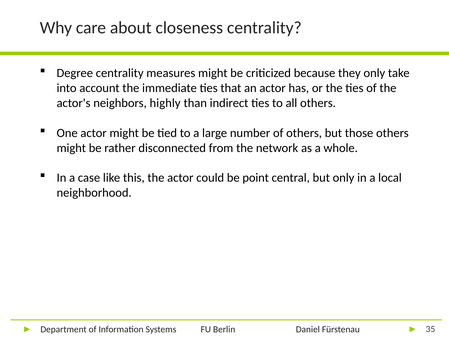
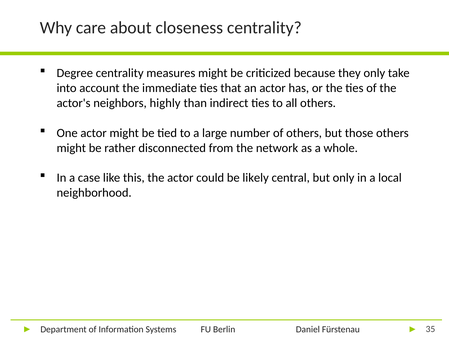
point: point -> likely (256, 178)
